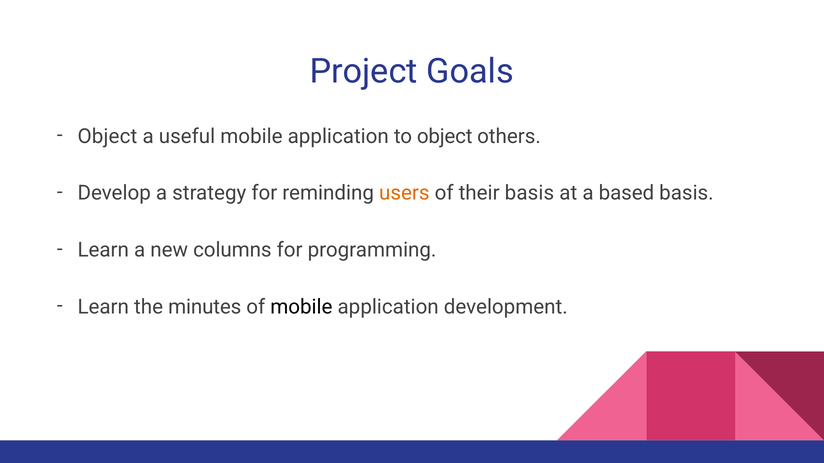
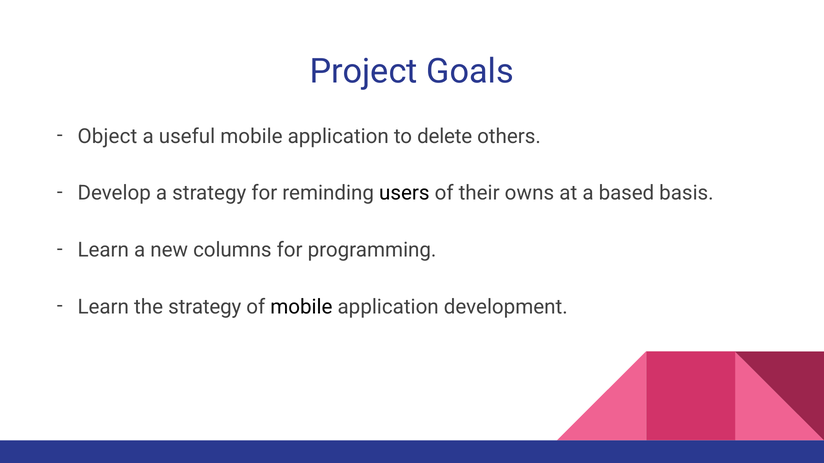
to object: object -> delete (445, 137)
users colour: orange -> black (404, 193)
their basis: basis -> owns (529, 193)
the minutes: minutes -> strategy (205, 307)
